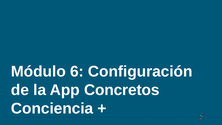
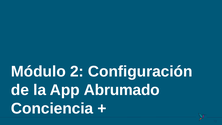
6: 6 -> 2 (77, 71)
Concretos: Concretos -> Abrumado (122, 90)
